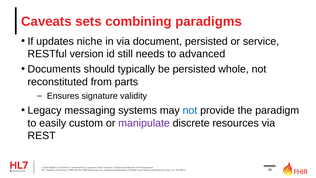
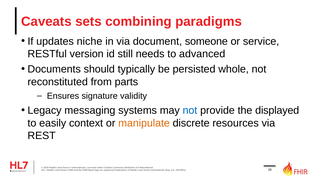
document persisted: persisted -> someone (206, 41)
paradigm: paradigm -> displayed (277, 110)
custom: custom -> context (86, 123)
manipulate colour: purple -> orange (144, 123)
